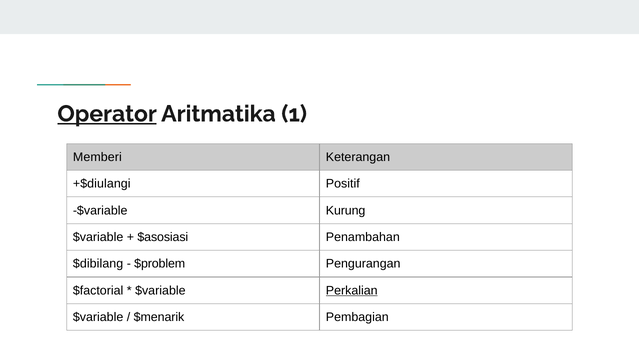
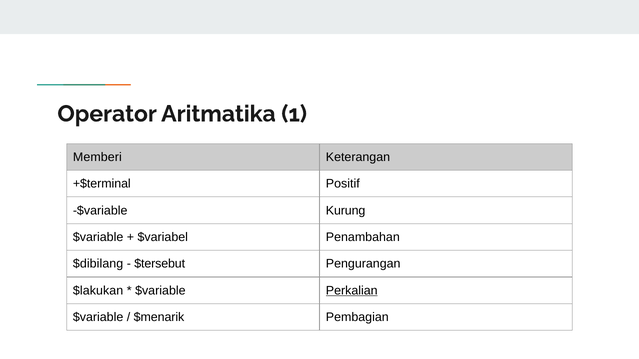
Operator underline: present -> none (107, 114)
+$diulangi: +$diulangi -> +$terminal (102, 184)
$asosiasi: $asosiasi -> $variabel (163, 237)
$problem: $problem -> $tersebut (160, 264)
$factorial: $factorial -> $lakukan (98, 291)
